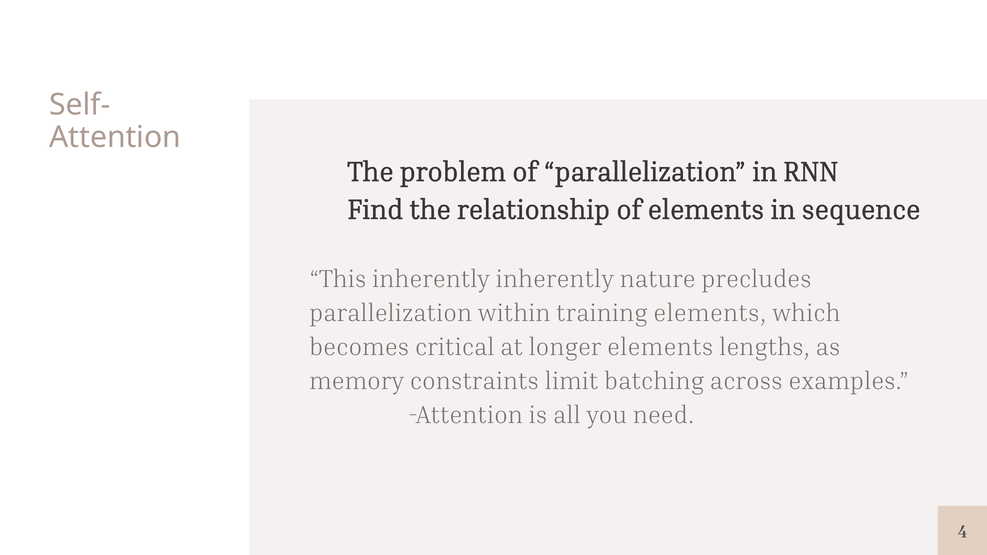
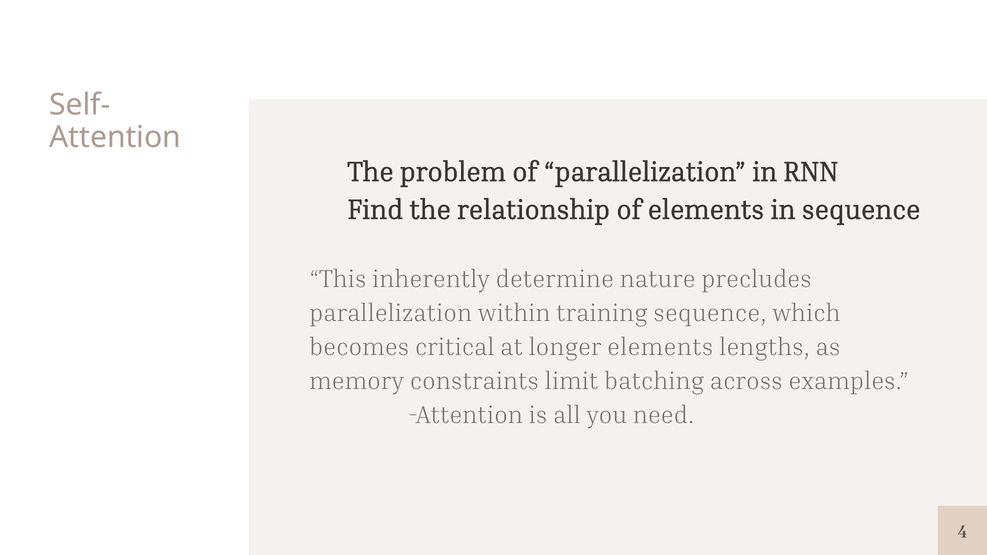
inherently inherently: inherently -> determine (555, 279)
training elements: elements -> sequence (710, 313)
